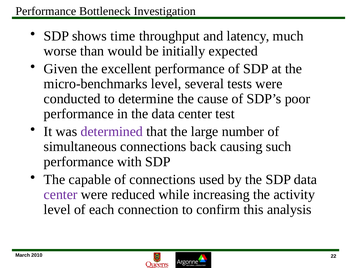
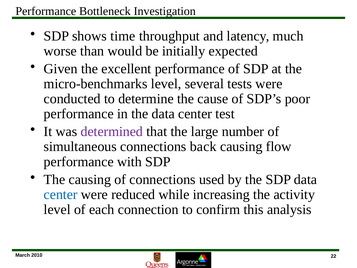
such: such -> flow (279, 147)
The capable: capable -> causing (90, 179)
center colour: purple -> blue (61, 194)
